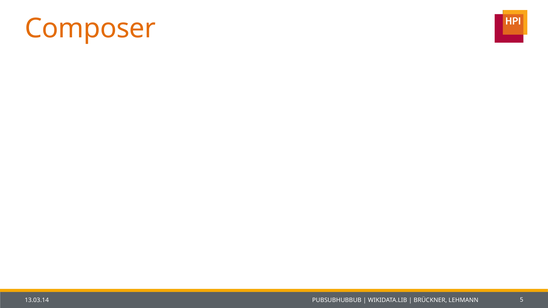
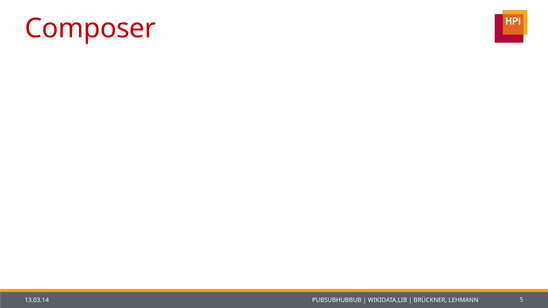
Composer colour: orange -> red (90, 28)
